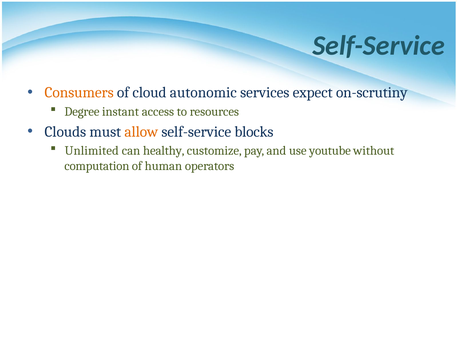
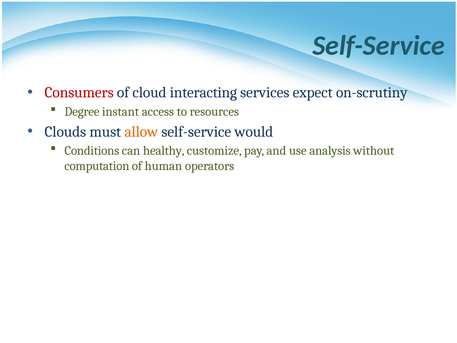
Consumers colour: orange -> red (79, 92)
autonomic: autonomic -> interacting (203, 92)
blocks: blocks -> would (254, 132)
Unlimited: Unlimited -> Conditions (92, 151)
youtube: youtube -> analysis (330, 151)
